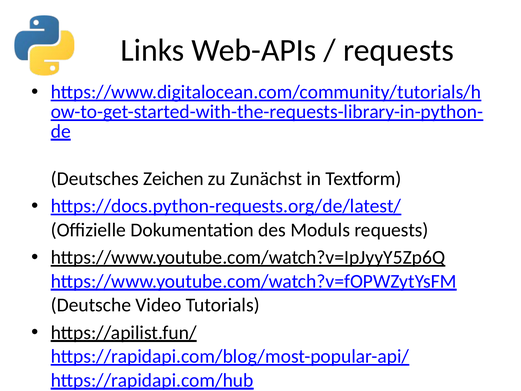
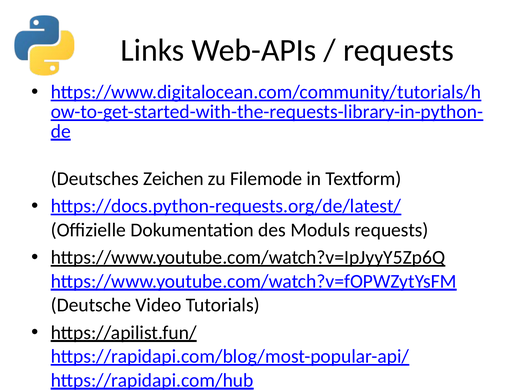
Zunächst: Zunächst -> Filemode (266, 178)
